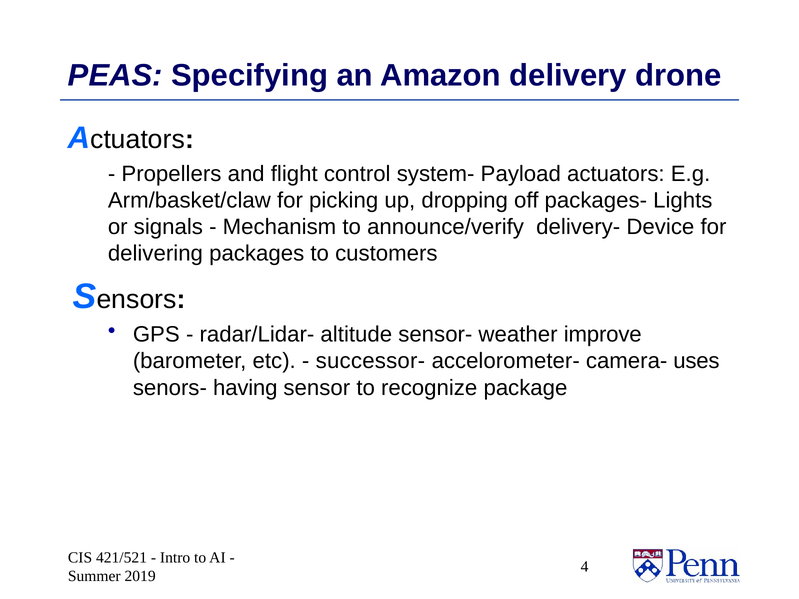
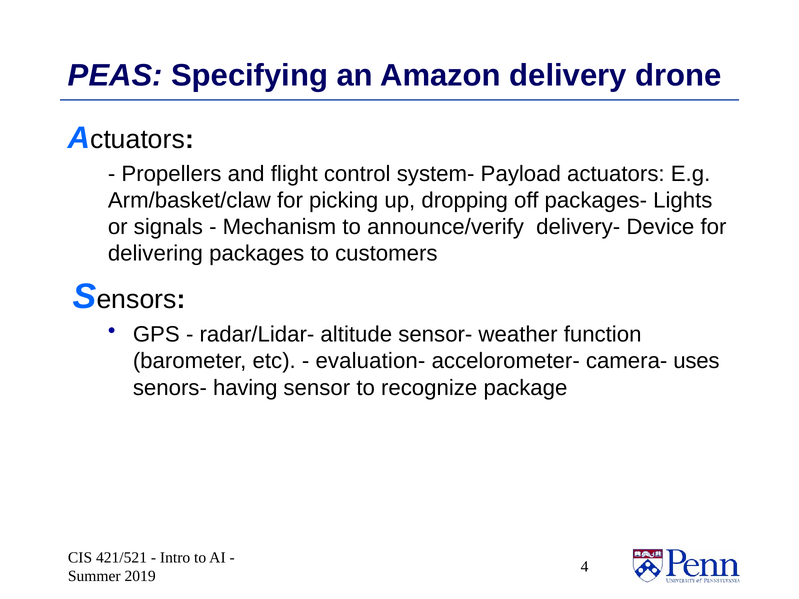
improve: improve -> function (603, 335)
successor-: successor- -> evaluation- (370, 361)
